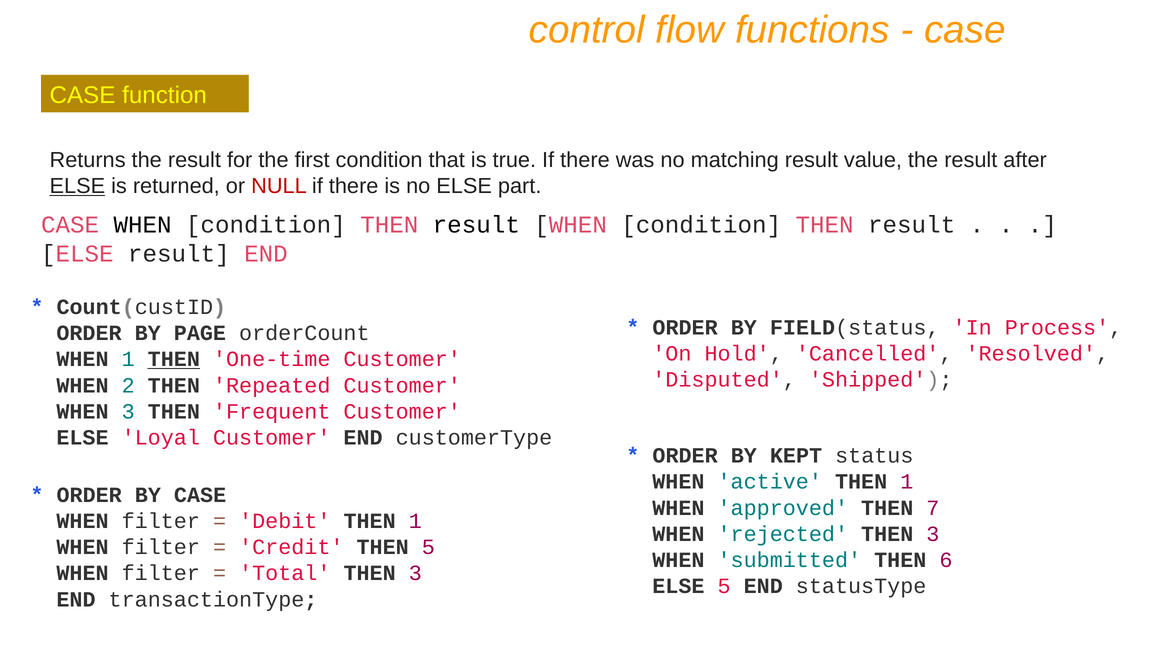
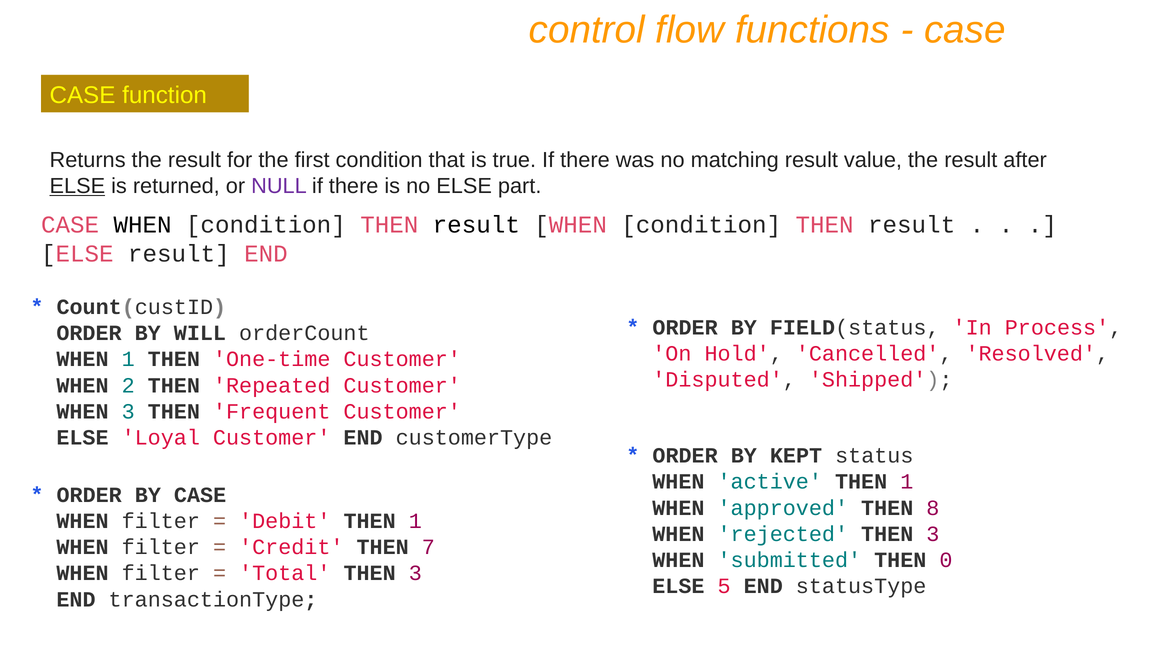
NULL colour: red -> purple (279, 186)
PAGE: PAGE -> WILL (200, 333)
THEN underline: present -> none (174, 360)
7: 7 -> 8 (933, 508)
THEN 5: 5 -> 7 (428, 548)
6: 6 -> 0 (946, 560)
